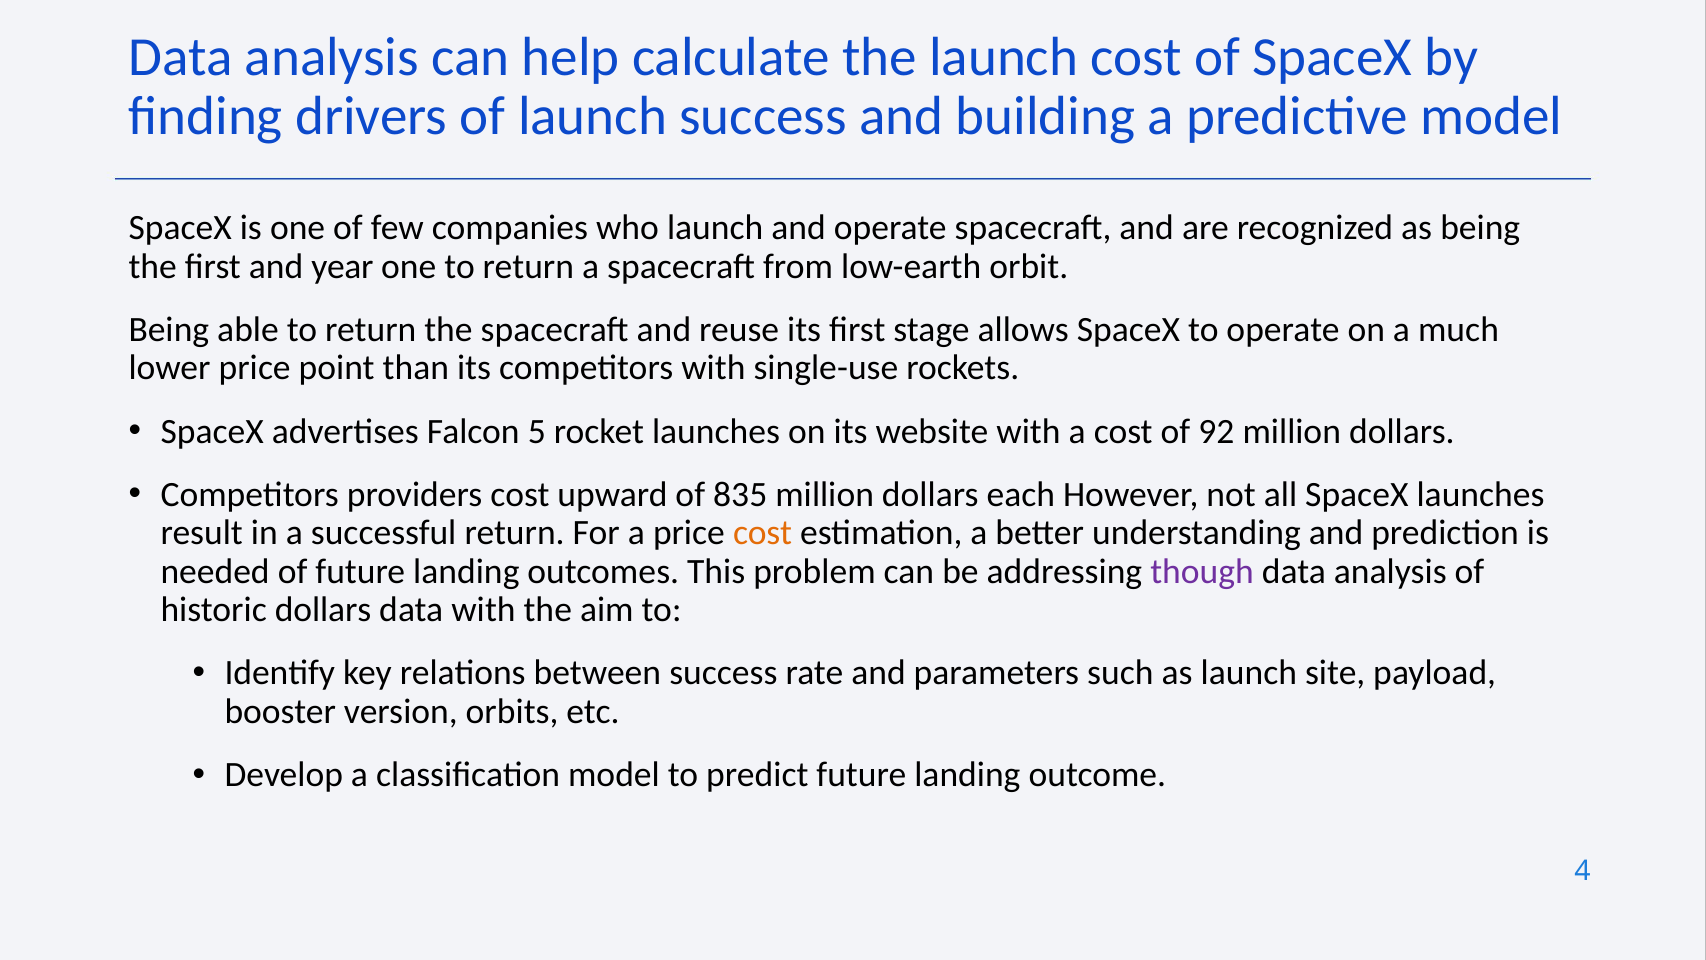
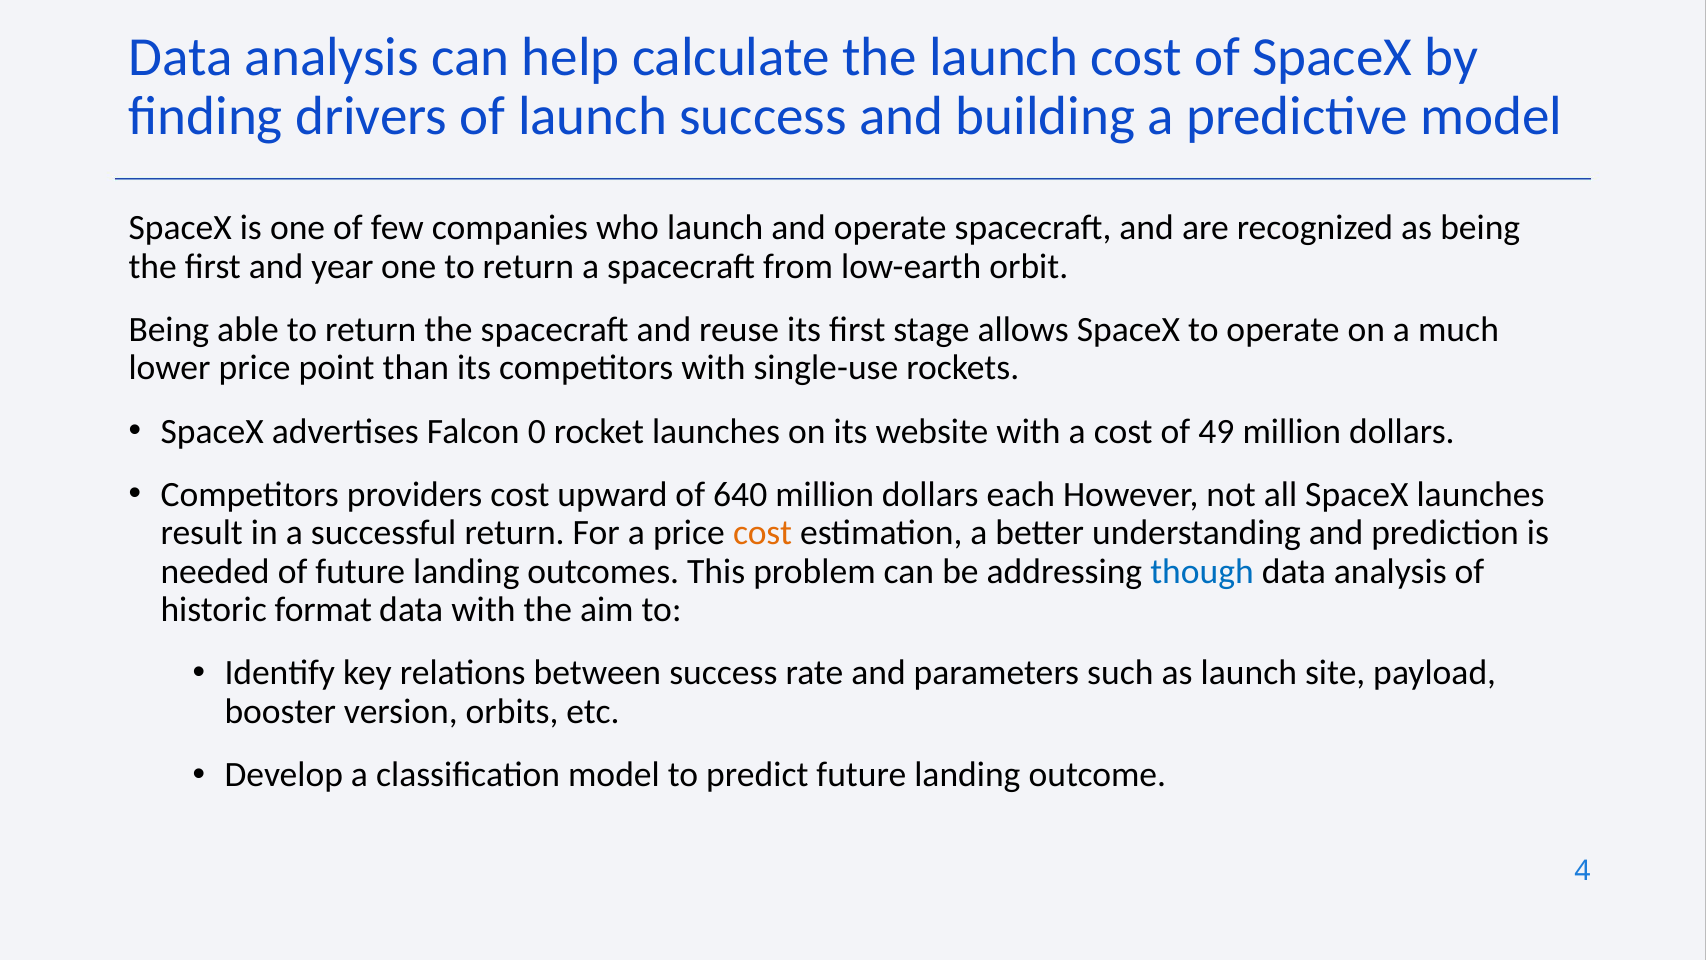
5: 5 -> 0 (537, 431)
92: 92 -> 49 (1216, 431)
835: 835 -> 640 (740, 495)
though colour: purple -> blue (1202, 571)
historic dollars: dollars -> format (323, 610)
